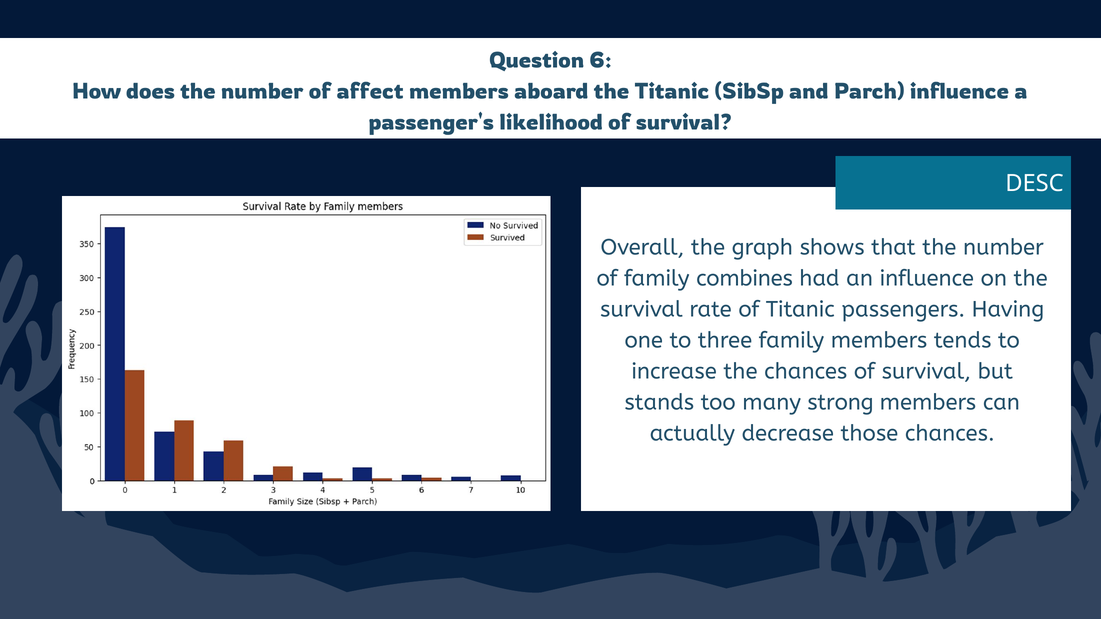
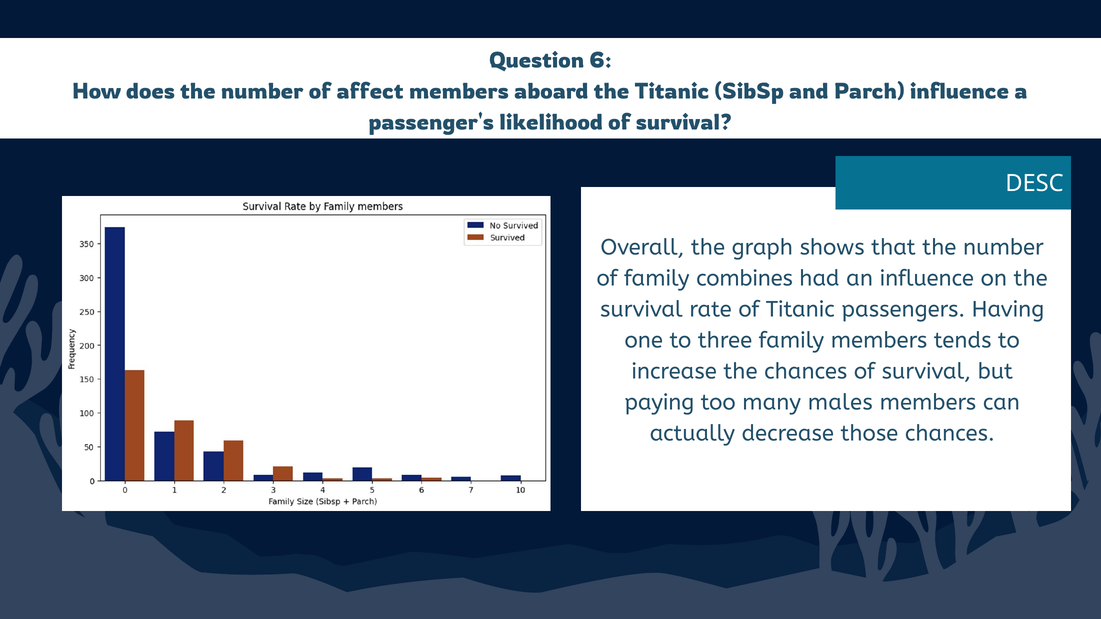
stands: stands -> paying (659, 403)
strong: strong -> males (840, 403)
